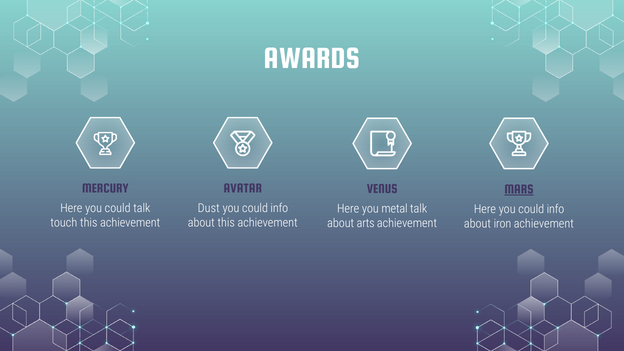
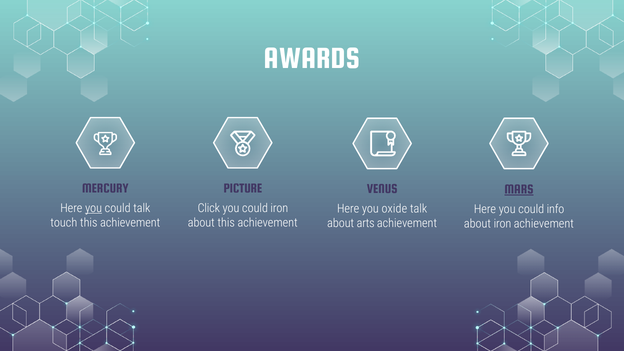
AVATAR: AVATAR -> PICTURE (243, 188)
you underline: none -> present (94, 208)
Dust: Dust -> Click (209, 208)
info: info -> iron (279, 208)
metal: metal -> oxide (394, 209)
